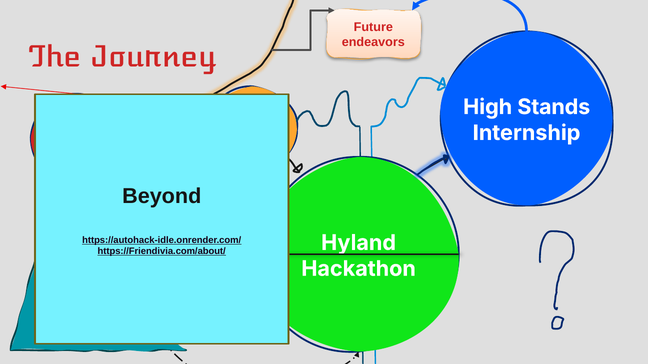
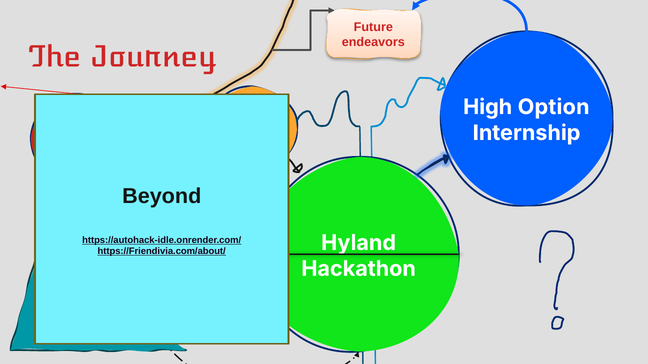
Stands: Stands -> Option (554, 107)
